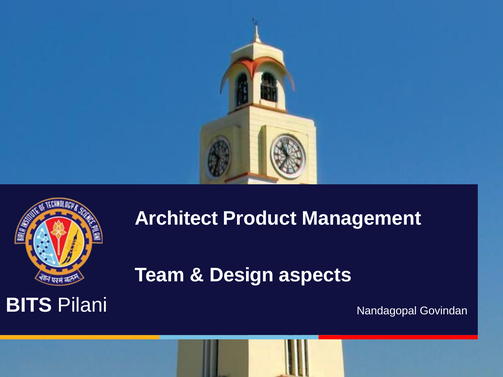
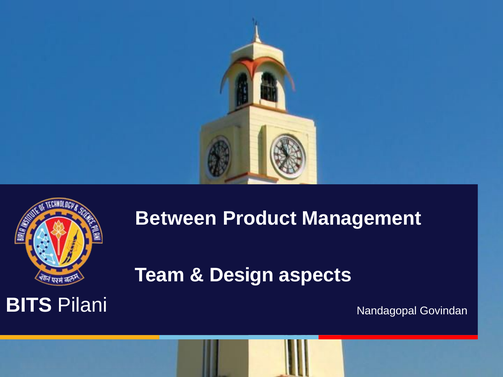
Architect: Architect -> Between (176, 219)
